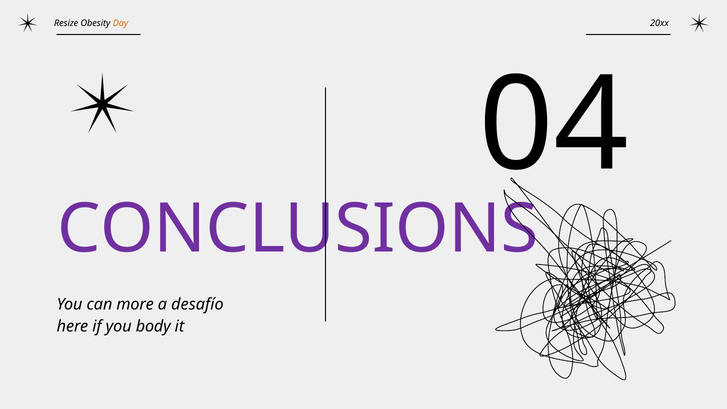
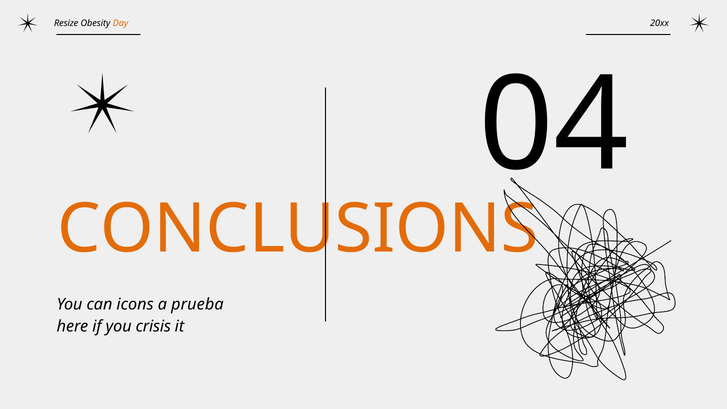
CONCLUSIONS colour: purple -> orange (298, 229)
more: more -> icons (135, 304)
desafío: desafío -> prueba (197, 304)
body: body -> crisis (153, 327)
